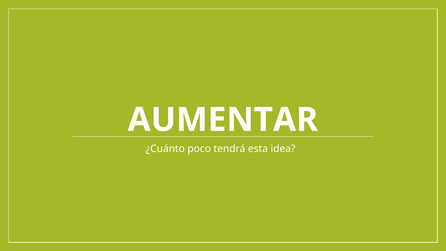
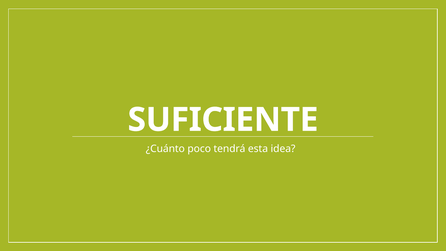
AUMENTAR: AUMENTAR -> SUFICIENTE (223, 120)
